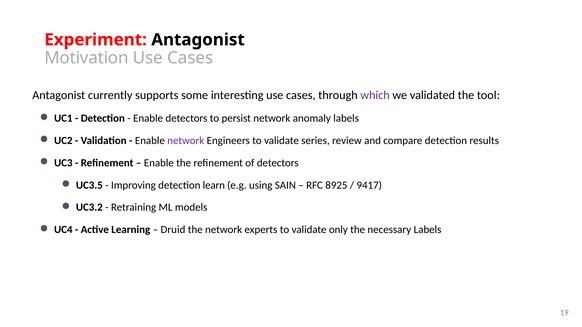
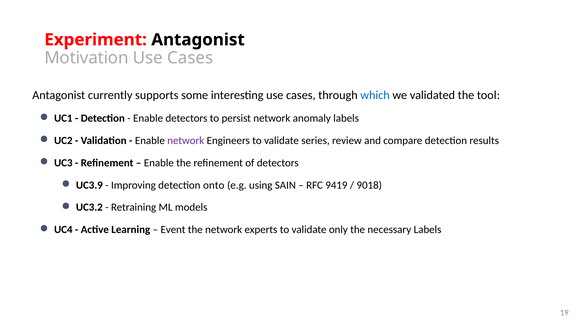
which colour: purple -> blue (375, 95)
UC3.5: UC3.5 -> UC3.9 (89, 185)
learn: learn -> onto (214, 185)
8925: 8925 -> 9419 (336, 185)
9417: 9417 -> 9018 (369, 185)
Druid: Druid -> Event (173, 230)
